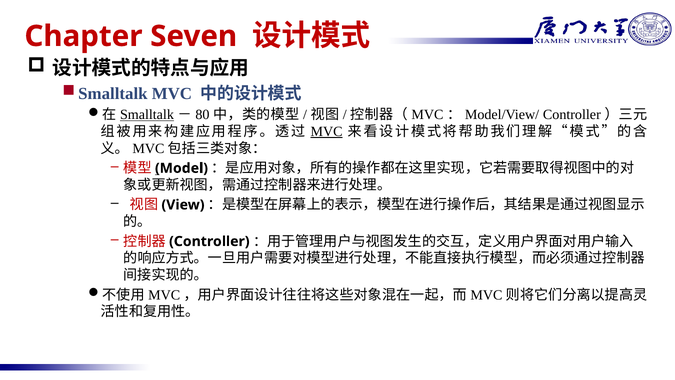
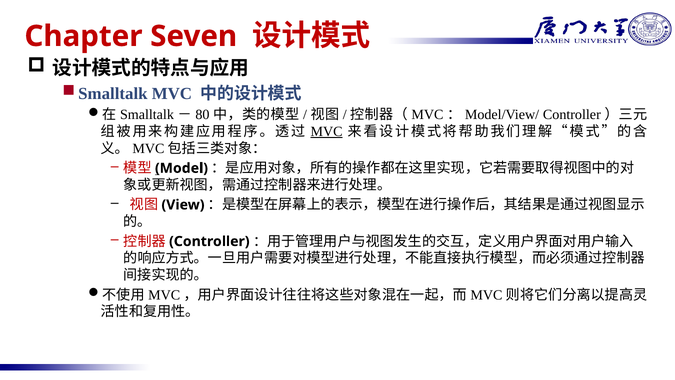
Smalltalk underline: present -> none (147, 115)
